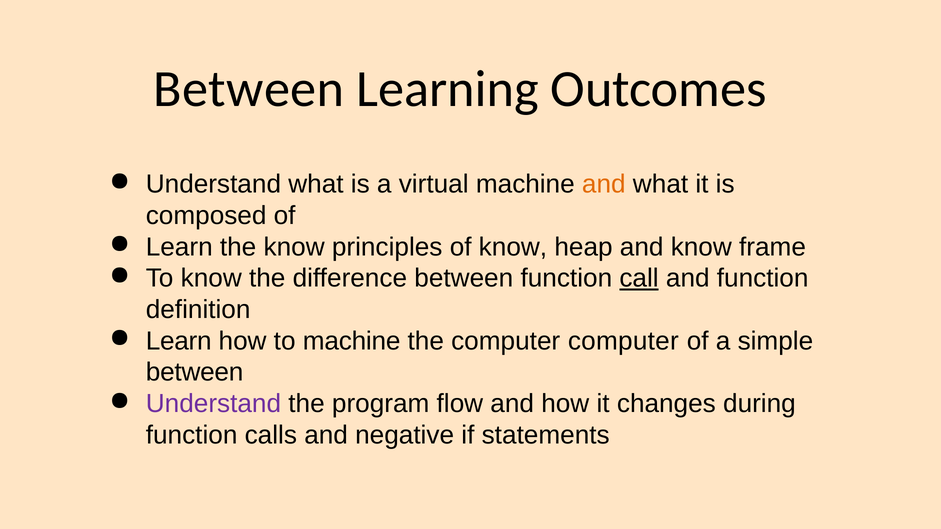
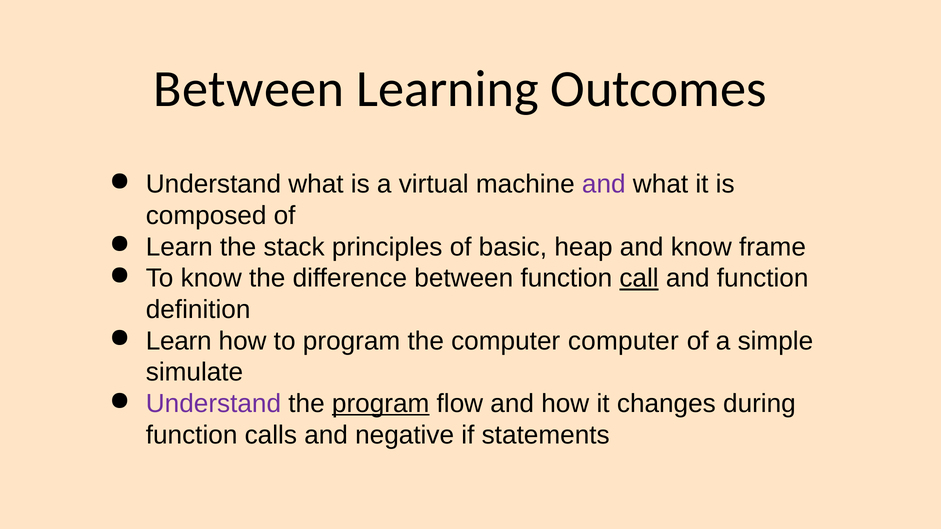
and colour: orange -> purple (604, 184)
the know: know -> stack (294, 247)
of know: know -> basic (513, 247)
to machine: machine -> program (352, 341)
between: between -> simulate (194, 373)
program underline: none -> present (381, 404)
